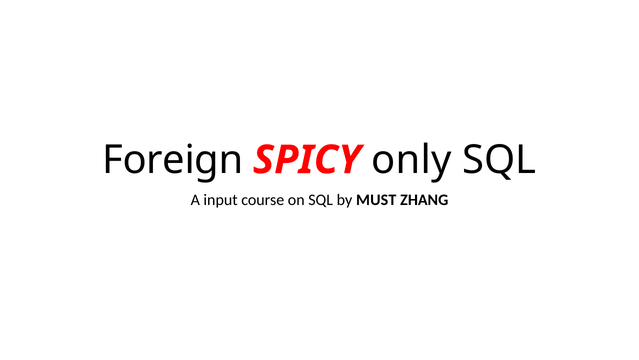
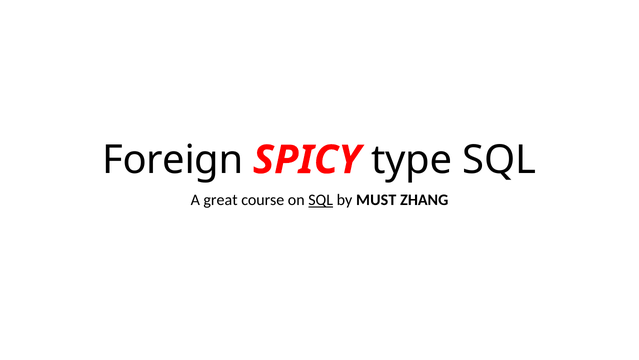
only: only -> type (412, 160)
input: input -> great (221, 200)
SQL underline: none -> present (321, 200)
